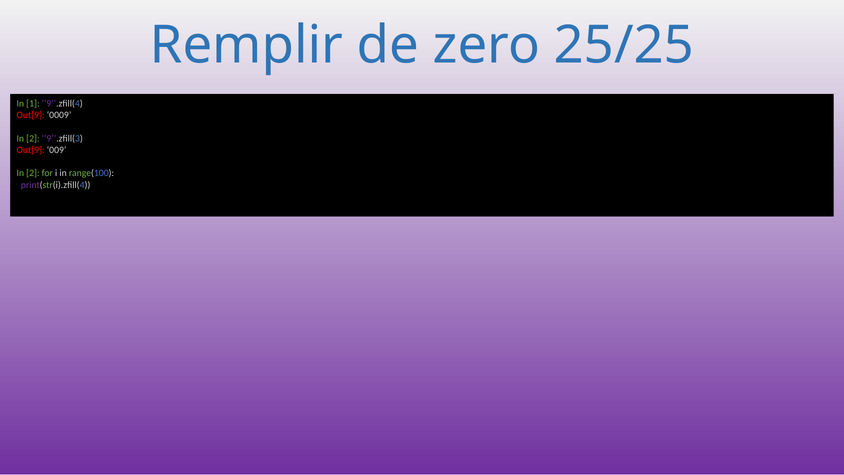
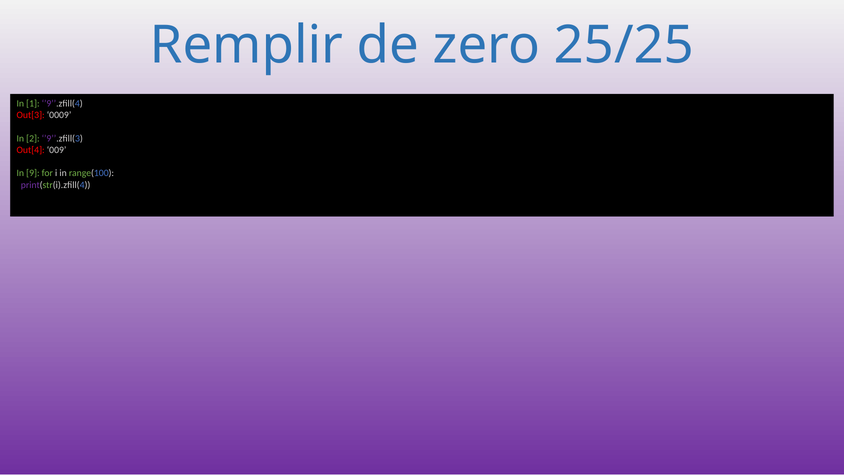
Out[9: Out[9 -> Out[3 (31, 115)
Out[9: Out[9 -> Out[4 (31, 150)
2: 2 -> 9 (33, 173)
